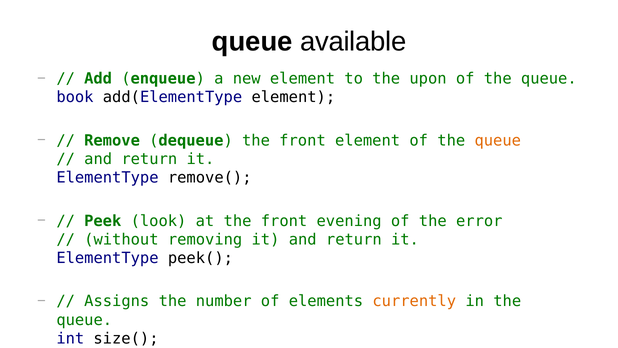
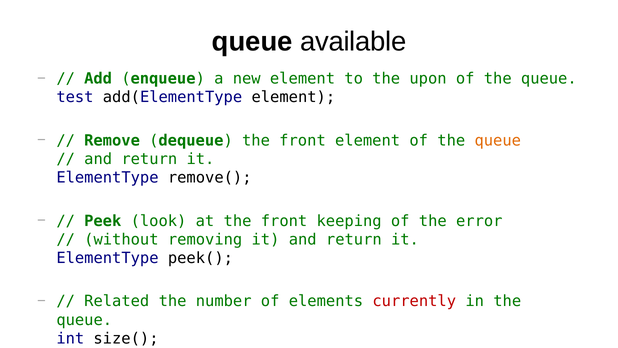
book: book -> test (75, 97)
evening: evening -> keeping (349, 221)
Assigns: Assigns -> Related (117, 301)
currently colour: orange -> red (414, 301)
